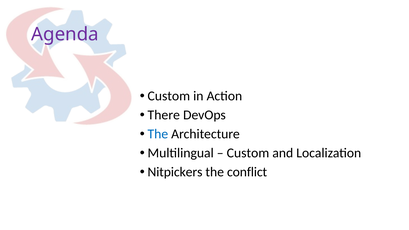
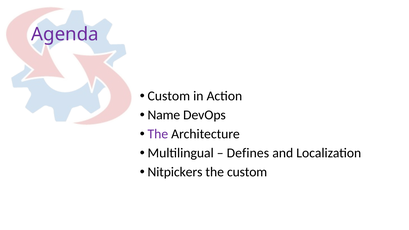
There: There -> Name (164, 115)
The colour: blue -> purple (158, 134)
Custom: Custom -> Defines (248, 153)
the conflict: conflict -> custom (247, 172)
